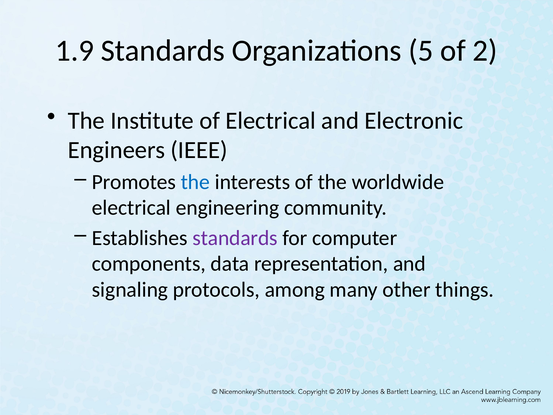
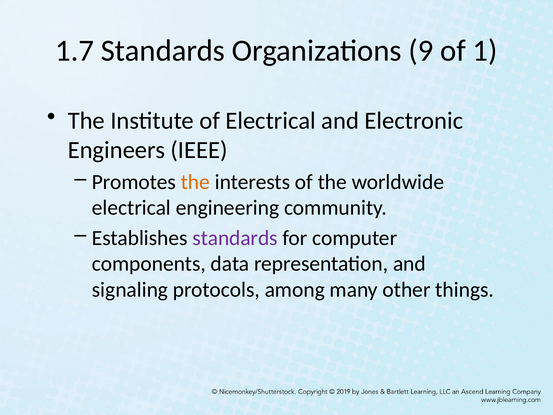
1.9: 1.9 -> 1.7 (75, 51)
5: 5 -> 9 (421, 51)
2: 2 -> 1 (485, 51)
the colour: blue -> orange (195, 182)
